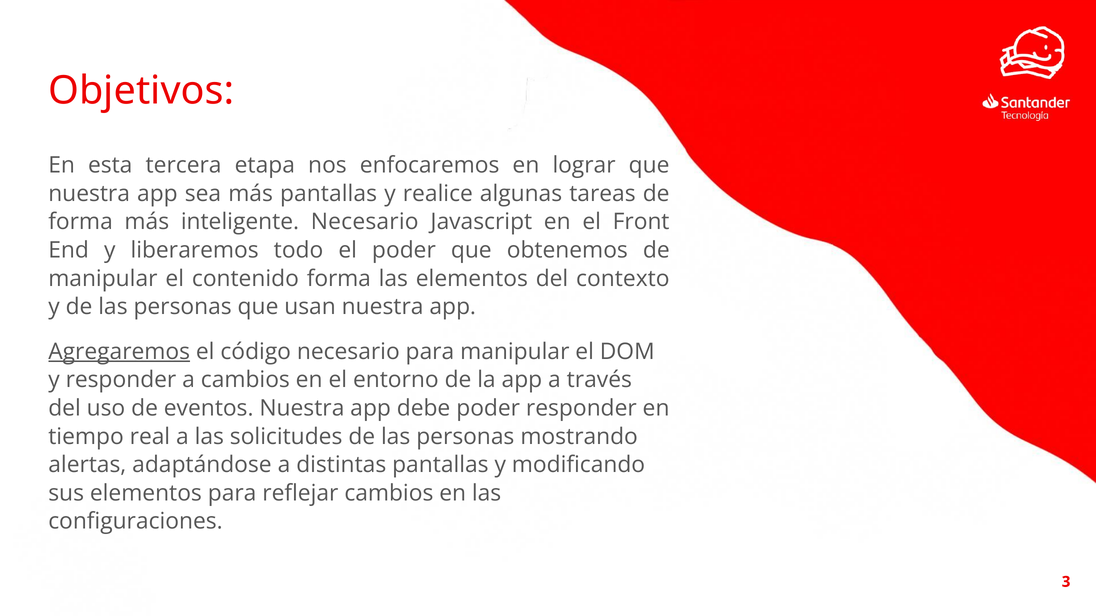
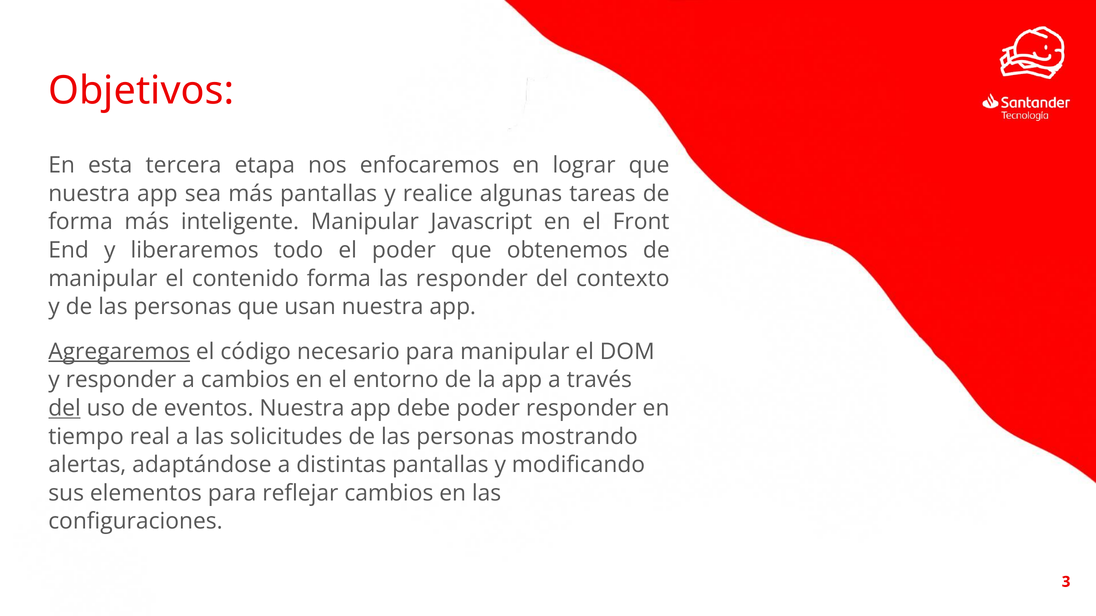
inteligente Necesario: Necesario -> Manipular (365, 222)
las elementos: elementos -> responder (472, 279)
del underline: none -> present (65, 409)
